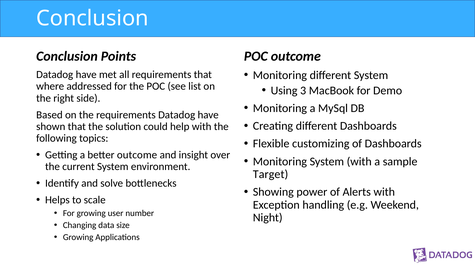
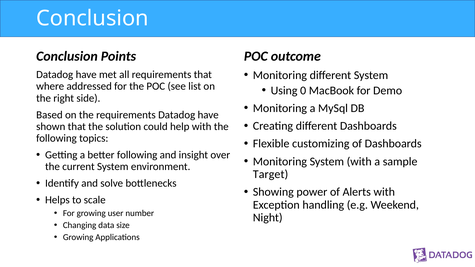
3: 3 -> 0 (303, 91)
better outcome: outcome -> following (137, 155)
